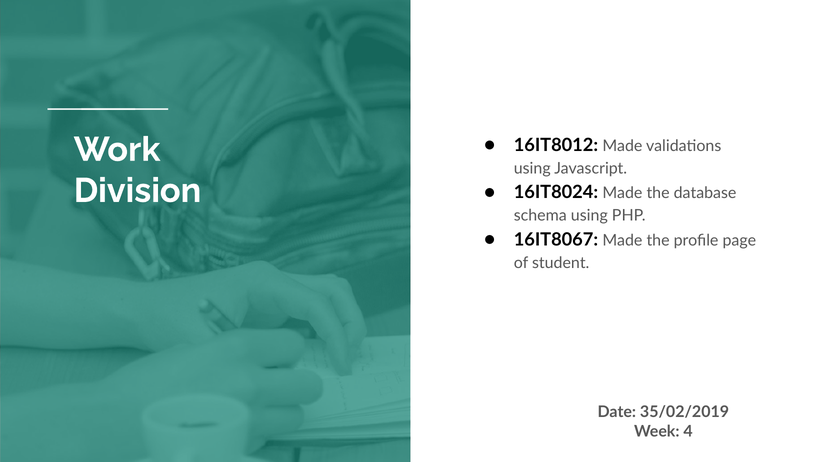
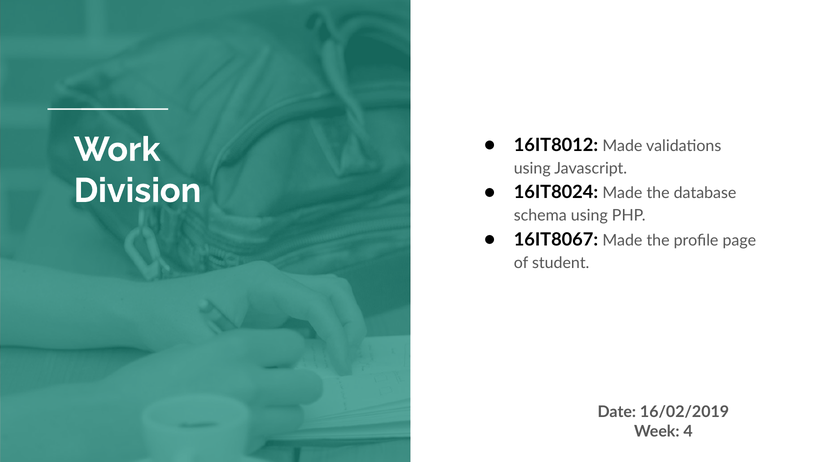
35/02/2019: 35/02/2019 -> 16/02/2019 (685, 412)
